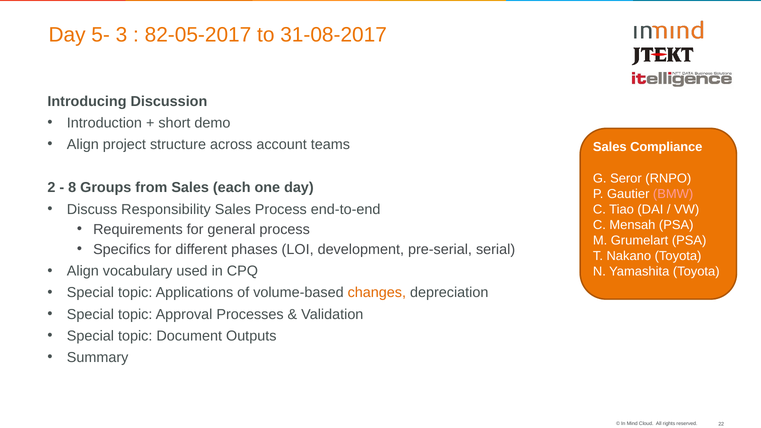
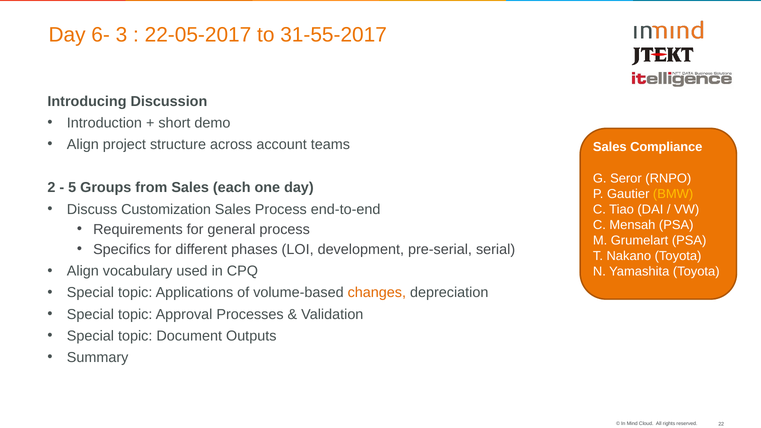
5-: 5- -> 6- (101, 35)
82-05-2017: 82-05-2017 -> 22-05-2017 (198, 35)
31-08-2017: 31-08-2017 -> 31-55-2017 (334, 35)
8: 8 -> 5 (72, 188)
BMW colour: pink -> yellow (673, 194)
Responsibility: Responsibility -> Customization (166, 209)
